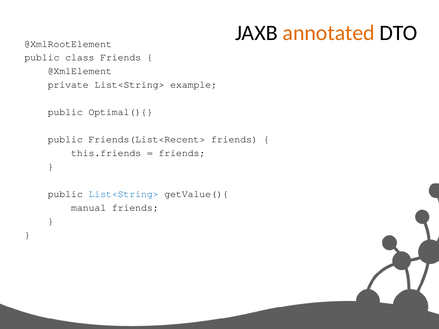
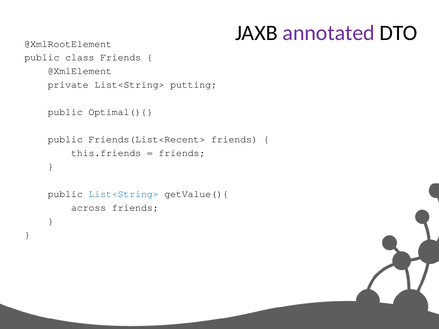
annotated colour: orange -> purple (329, 33)
example: example -> putting (194, 85)
manual: manual -> across (89, 208)
